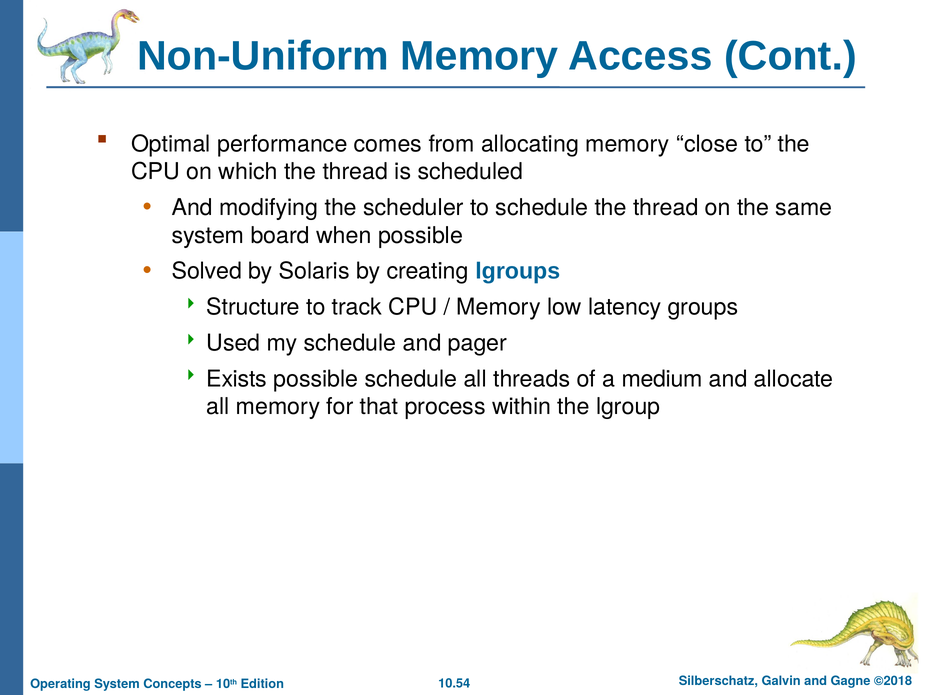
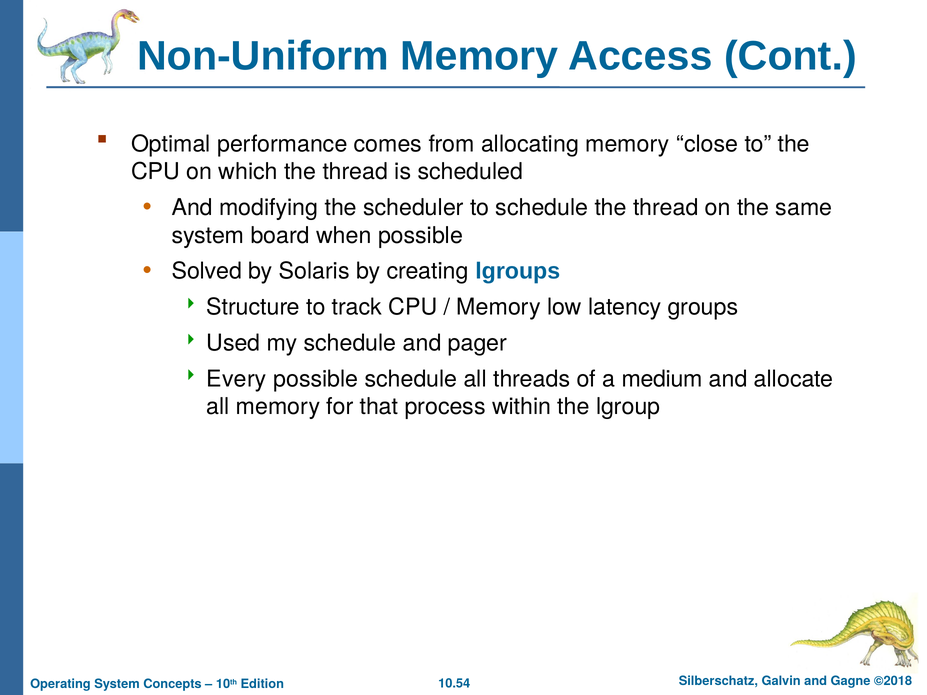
Exists: Exists -> Every (236, 379)
